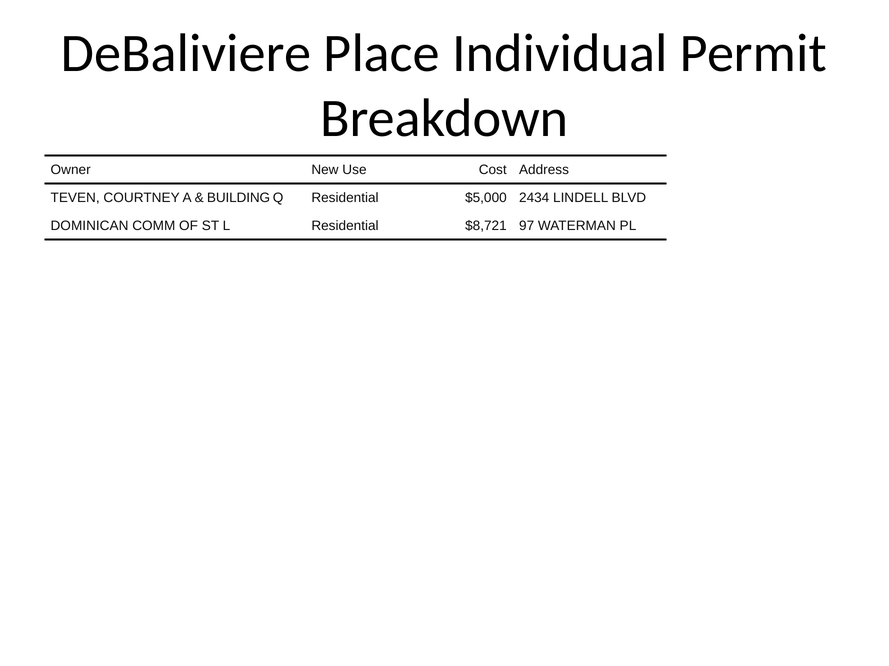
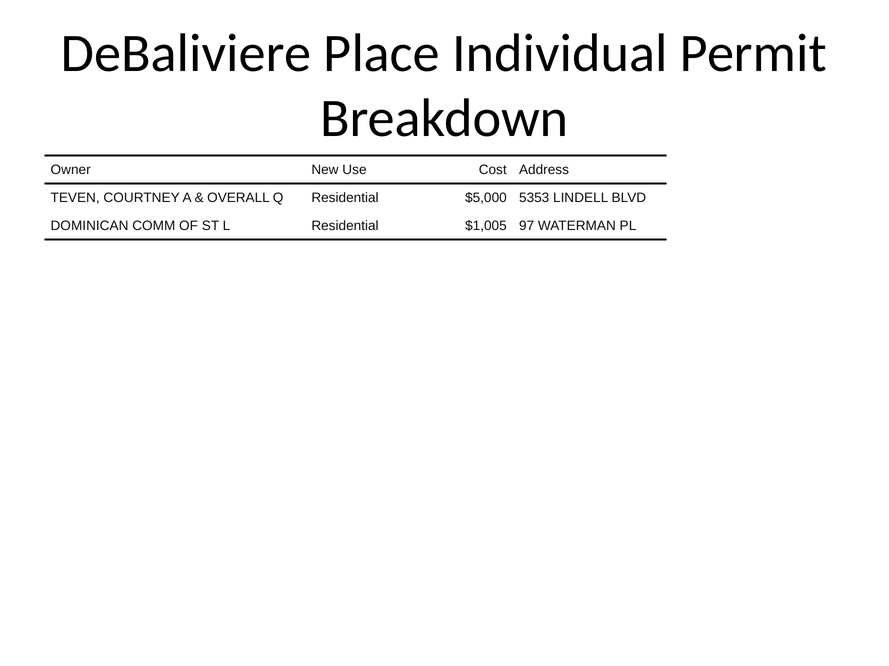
BUILDING: BUILDING -> OVERALL (238, 198)
2434: 2434 -> 5353 (534, 198)
$8,721: $8,721 -> $1,005 (486, 226)
